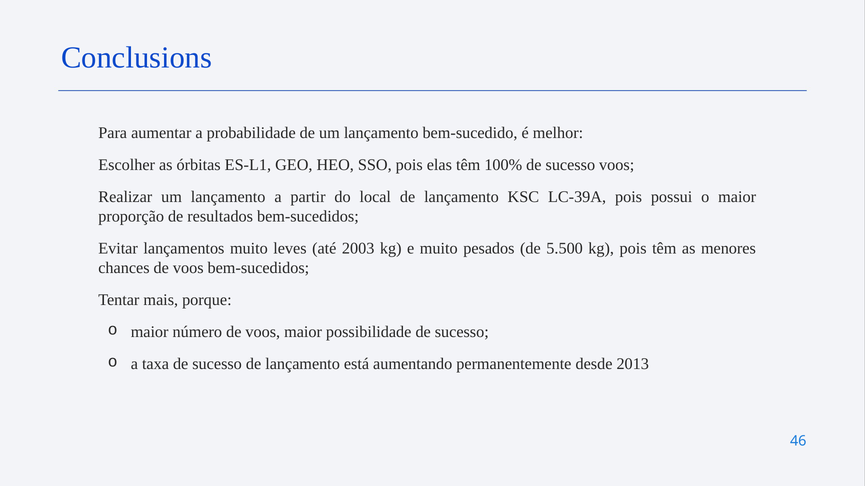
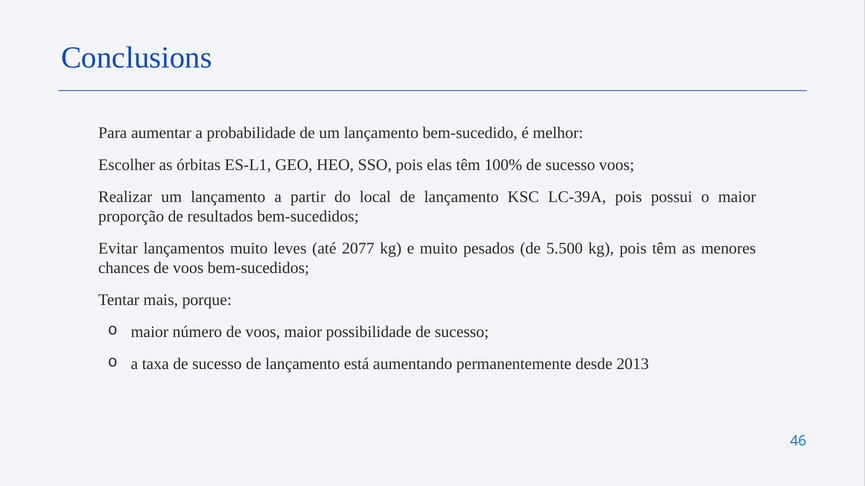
2003: 2003 -> 2077 (358, 249)
